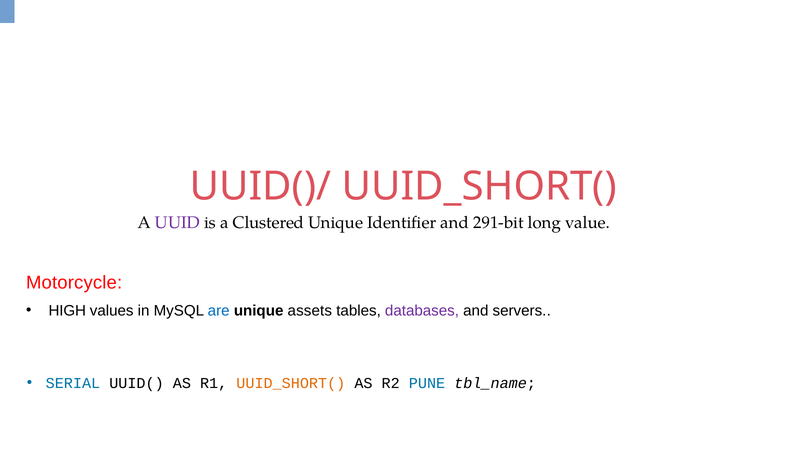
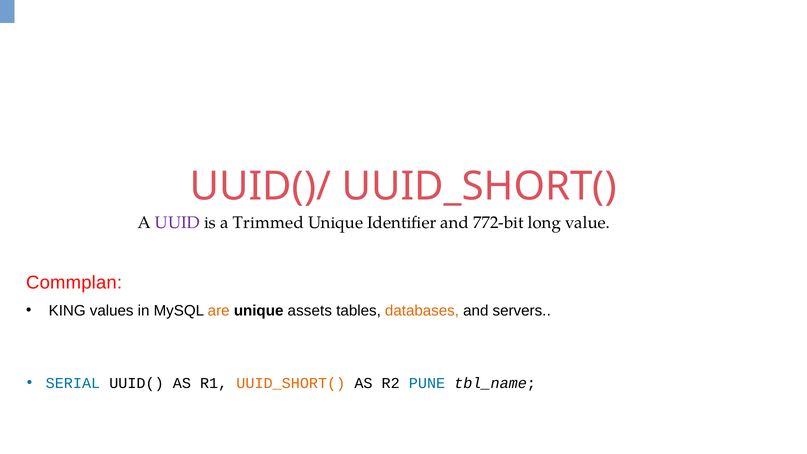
Clustered: Clustered -> Trimmed (268, 222)
291-bit: 291-bit -> 772-bit (498, 222)
Motorcycle: Motorcycle -> Commplan (74, 283)
HIGH: HIGH -> KING (67, 311)
are colour: blue -> orange (219, 311)
databases colour: purple -> orange (422, 311)
